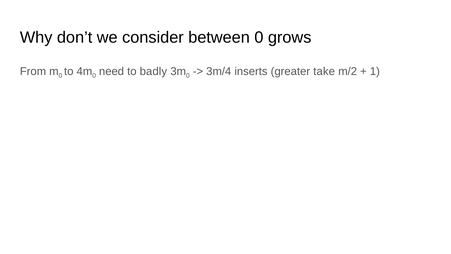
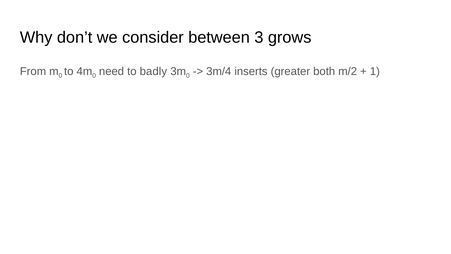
between 0: 0 -> 3 (259, 37)
take: take -> both (324, 71)
